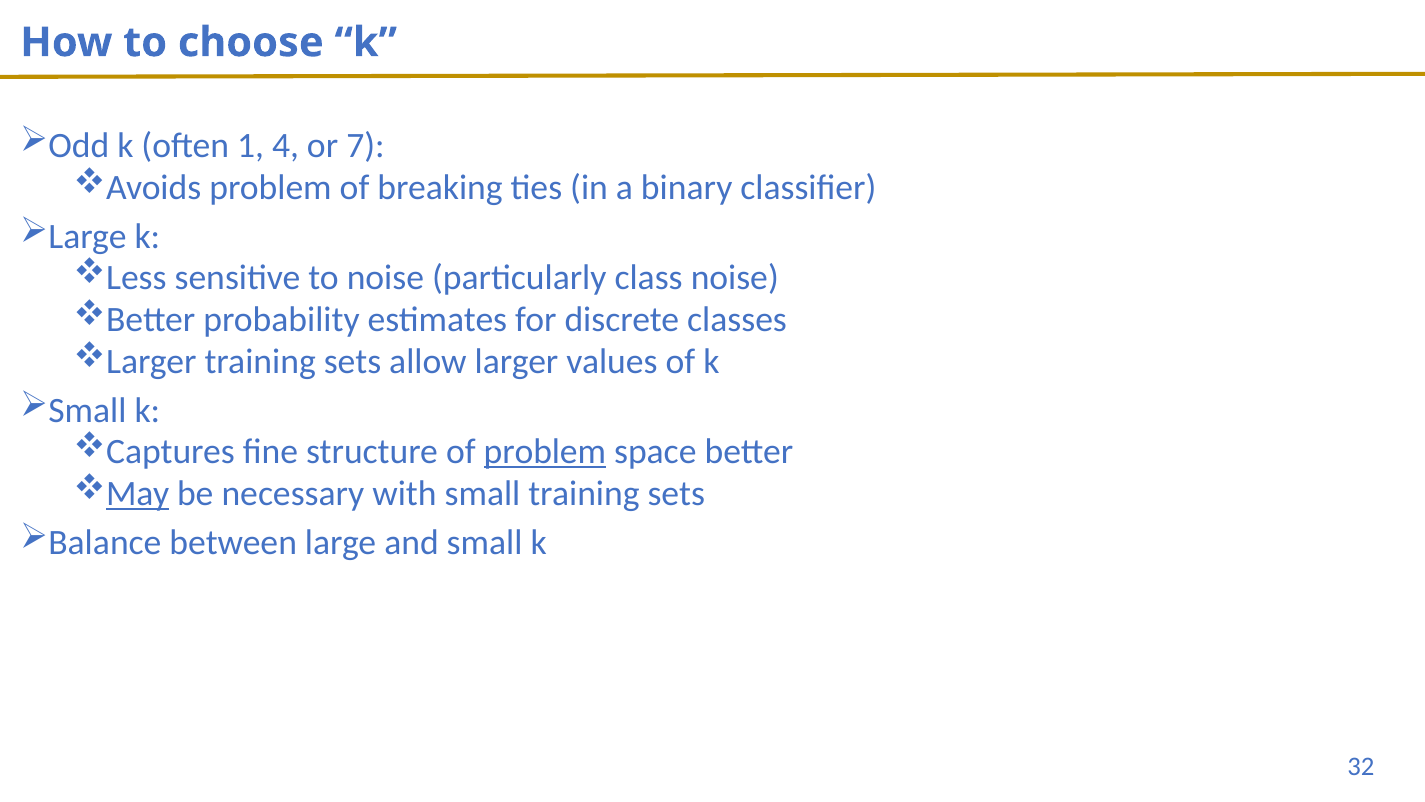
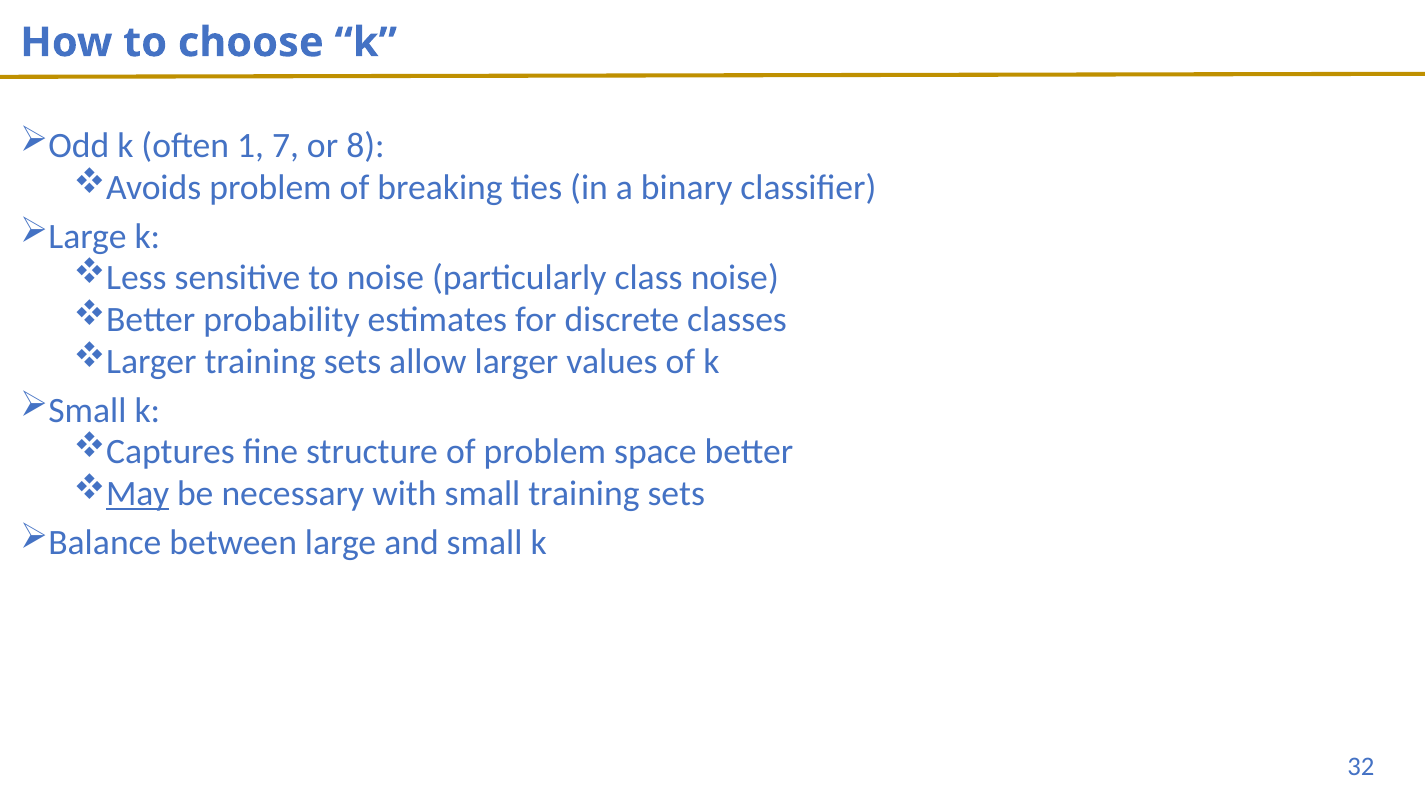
4: 4 -> 7 (286, 146)
7: 7 -> 8 (365, 146)
problem underline: present -> none (545, 452)
